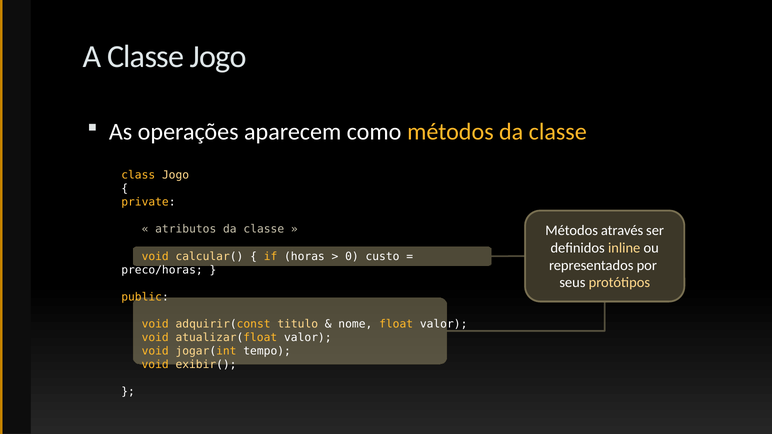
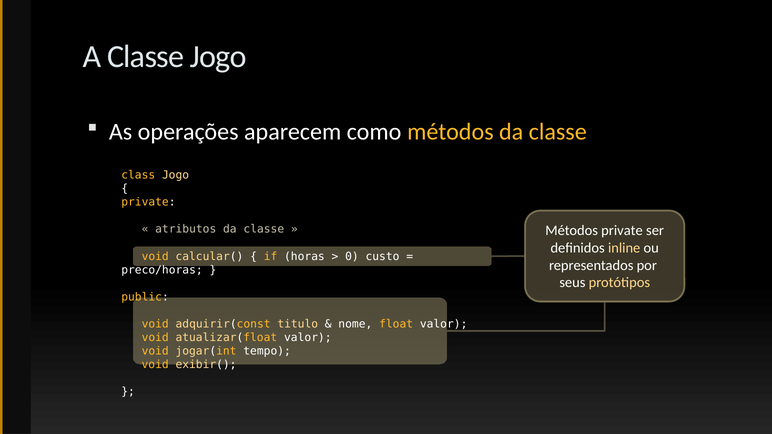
Métodos através: através -> private (622, 231)
